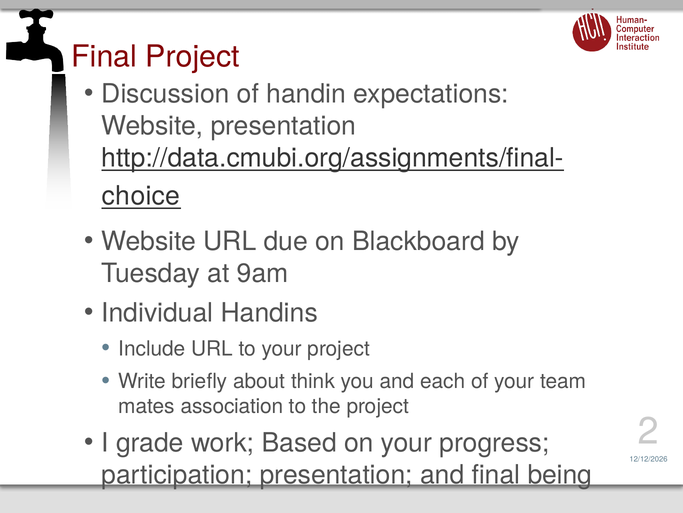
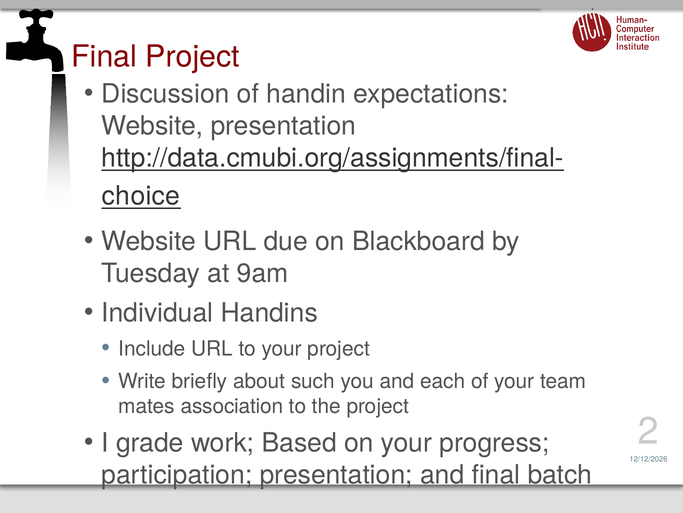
think: think -> such (313, 381)
being: being -> batch (560, 474)
